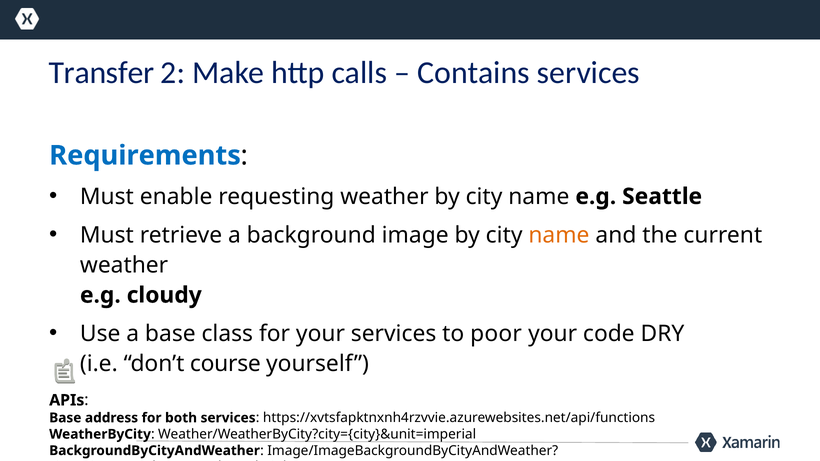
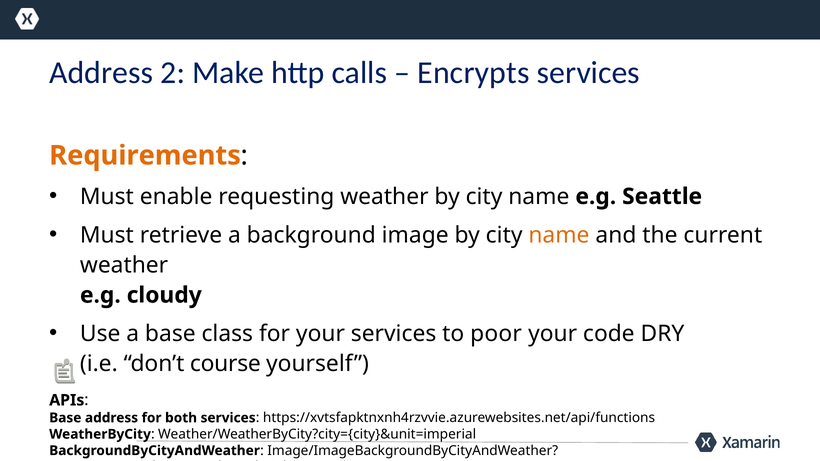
Transfer: Transfer -> Address (101, 73)
Contains: Contains -> Encrypts (473, 73)
Requirements colour: blue -> orange (145, 156)
